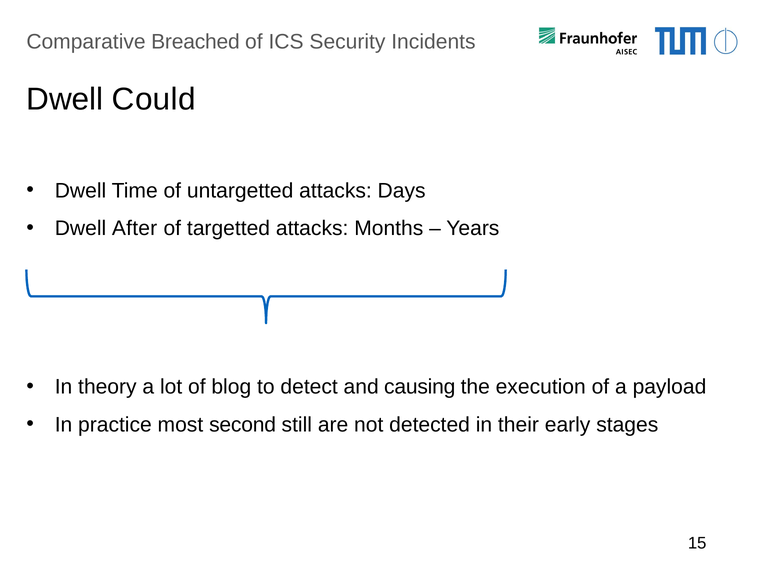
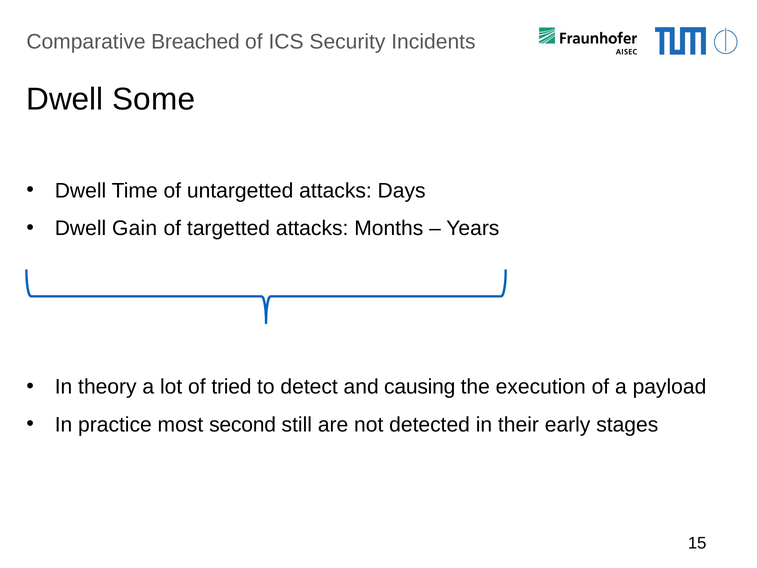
Could: Could -> Some (154, 99)
After: After -> Gain (135, 228)
blog: blog -> tried (231, 387)
